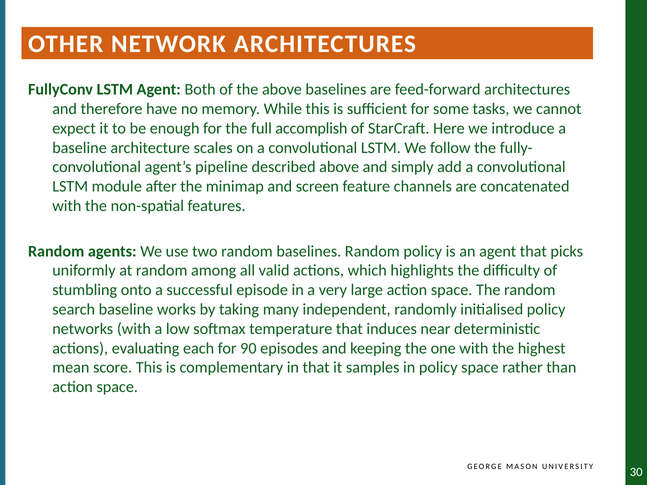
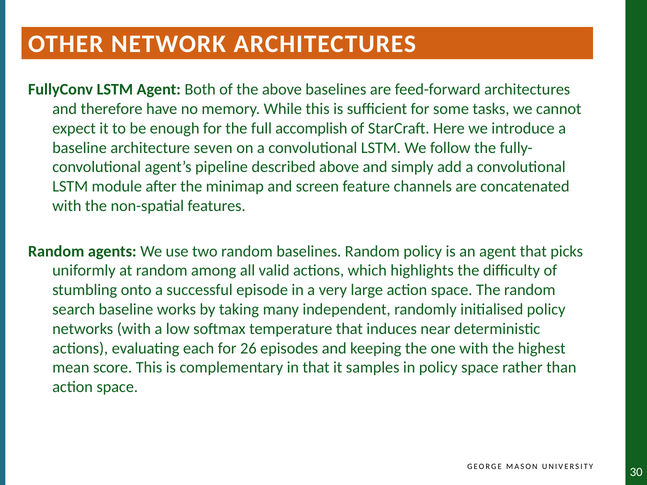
scales: scales -> seven (213, 148)
90: 90 -> 26 (248, 348)
